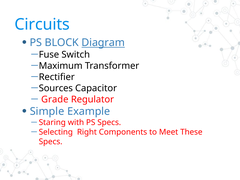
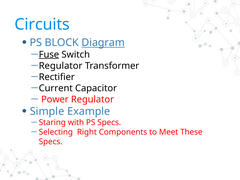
Fuse underline: none -> present (49, 55)
Maximum: Maximum -> Regulator (61, 66)
Sources: Sources -> Current (56, 88)
Grade: Grade -> Power (55, 99)
